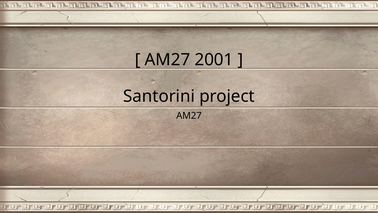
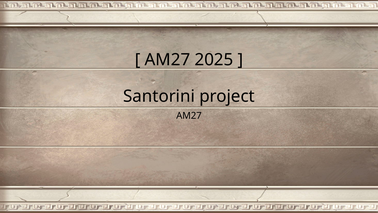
2001: 2001 -> 2025 (214, 60)
